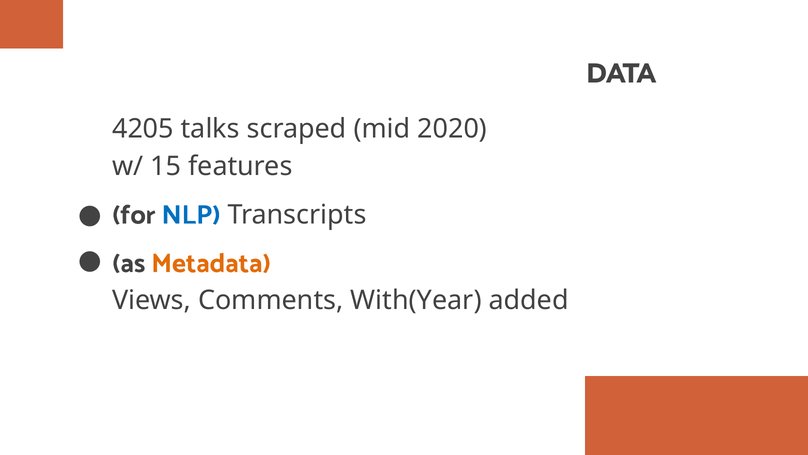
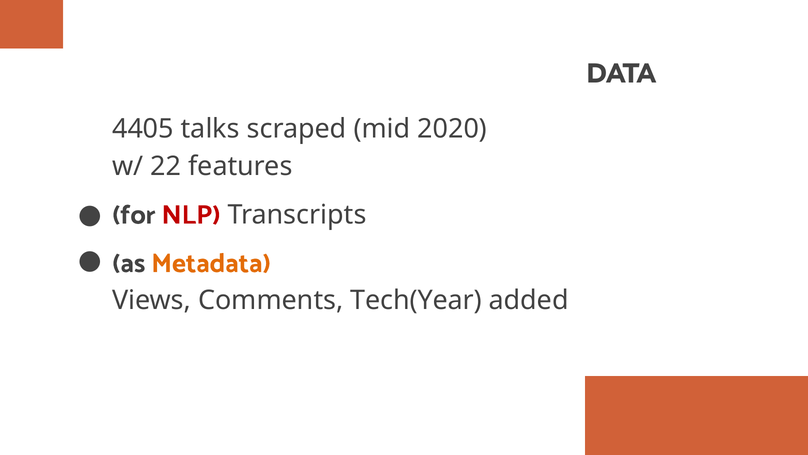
4205: 4205 -> 4405 (143, 129)
15: 15 -> 22 (166, 166)
NLP colour: blue -> red (191, 214)
With(Year: With(Year -> Tech(Year (416, 300)
